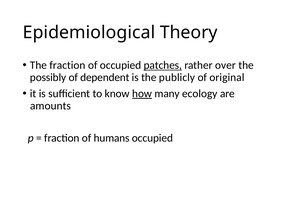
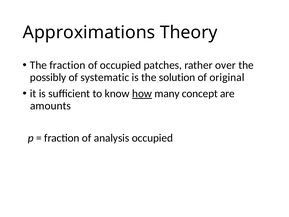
Epidemiological: Epidemiological -> Approximations (89, 32)
patches underline: present -> none (163, 65)
dependent: dependent -> systematic (105, 77)
publicly: publicly -> solution (177, 77)
ecology: ecology -> concept (200, 93)
humans: humans -> analysis (112, 138)
